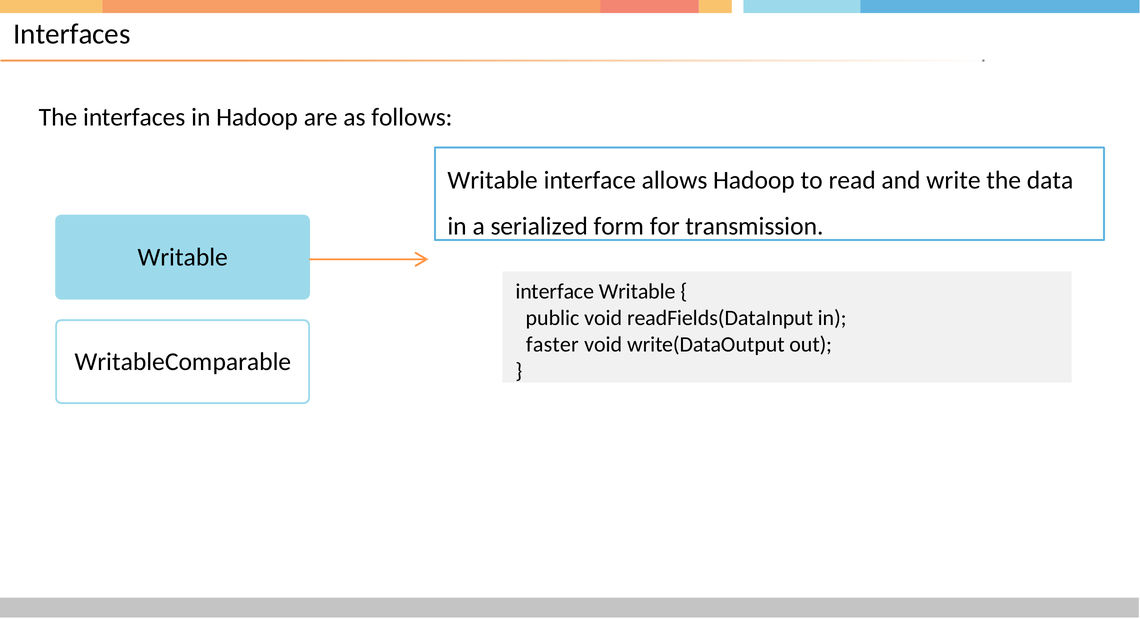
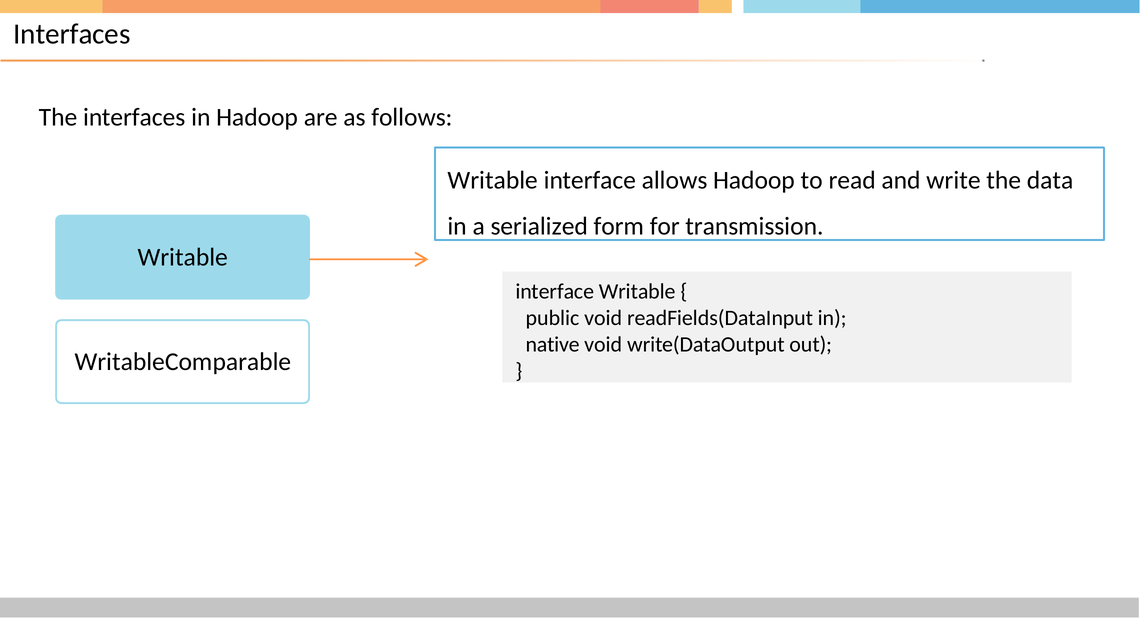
faster: faster -> native (553, 344)
